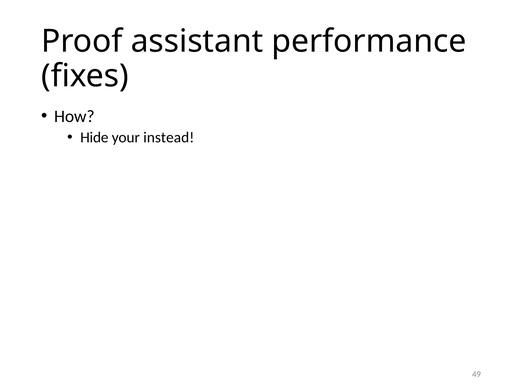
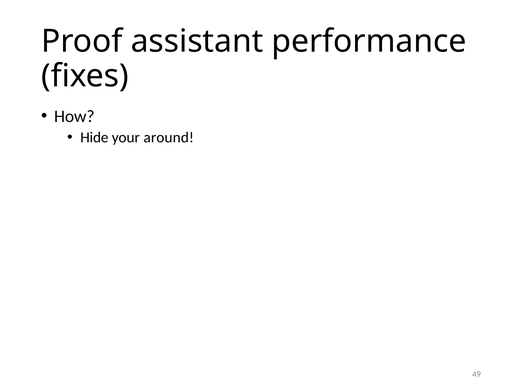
instead: instead -> around (169, 137)
